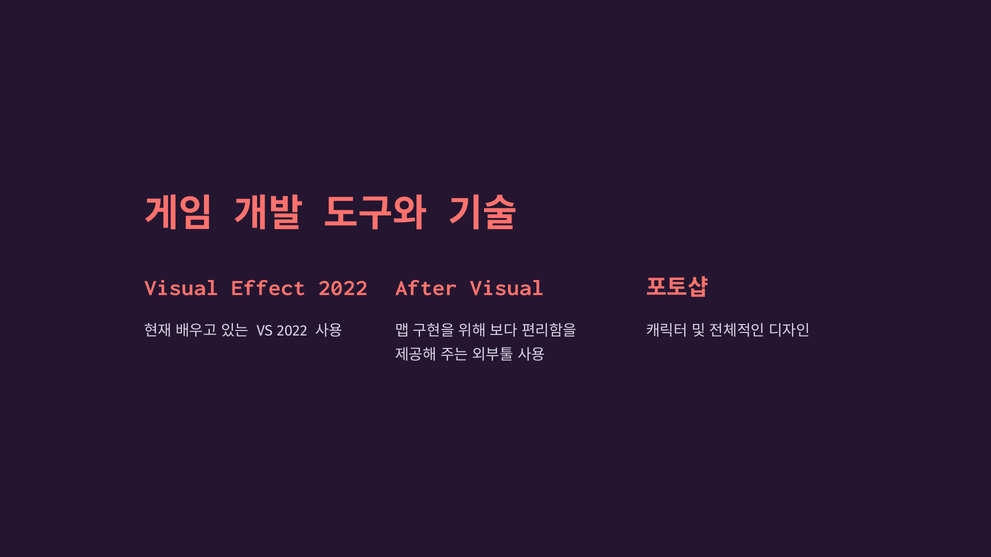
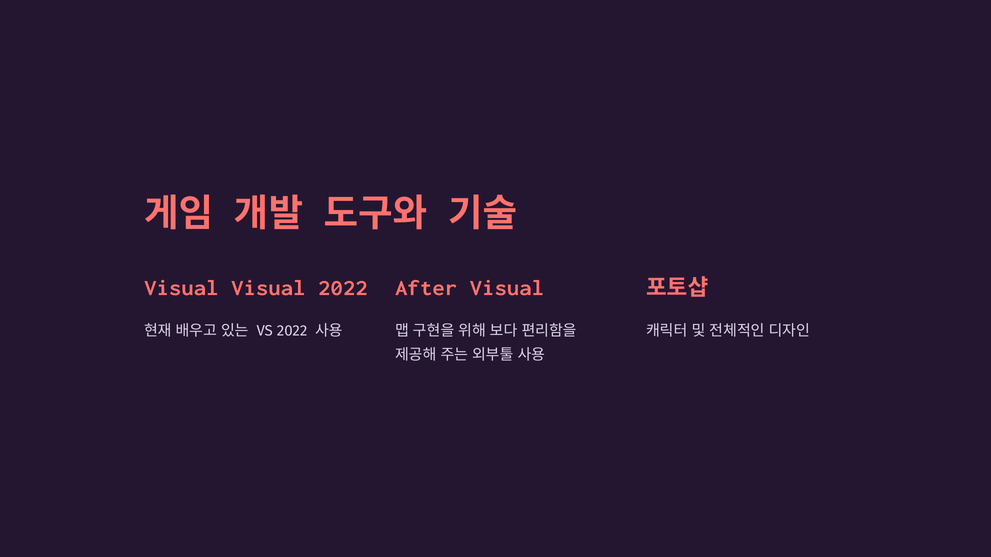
Visual Effect: Effect -> Visual (268, 288)
